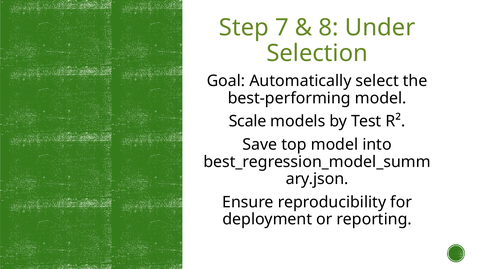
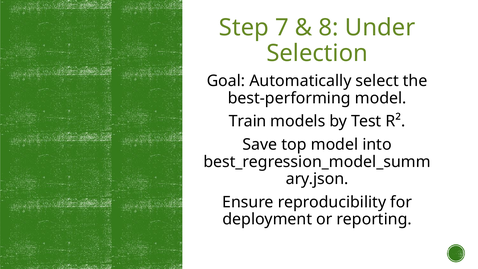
Scale: Scale -> Train (248, 121)
